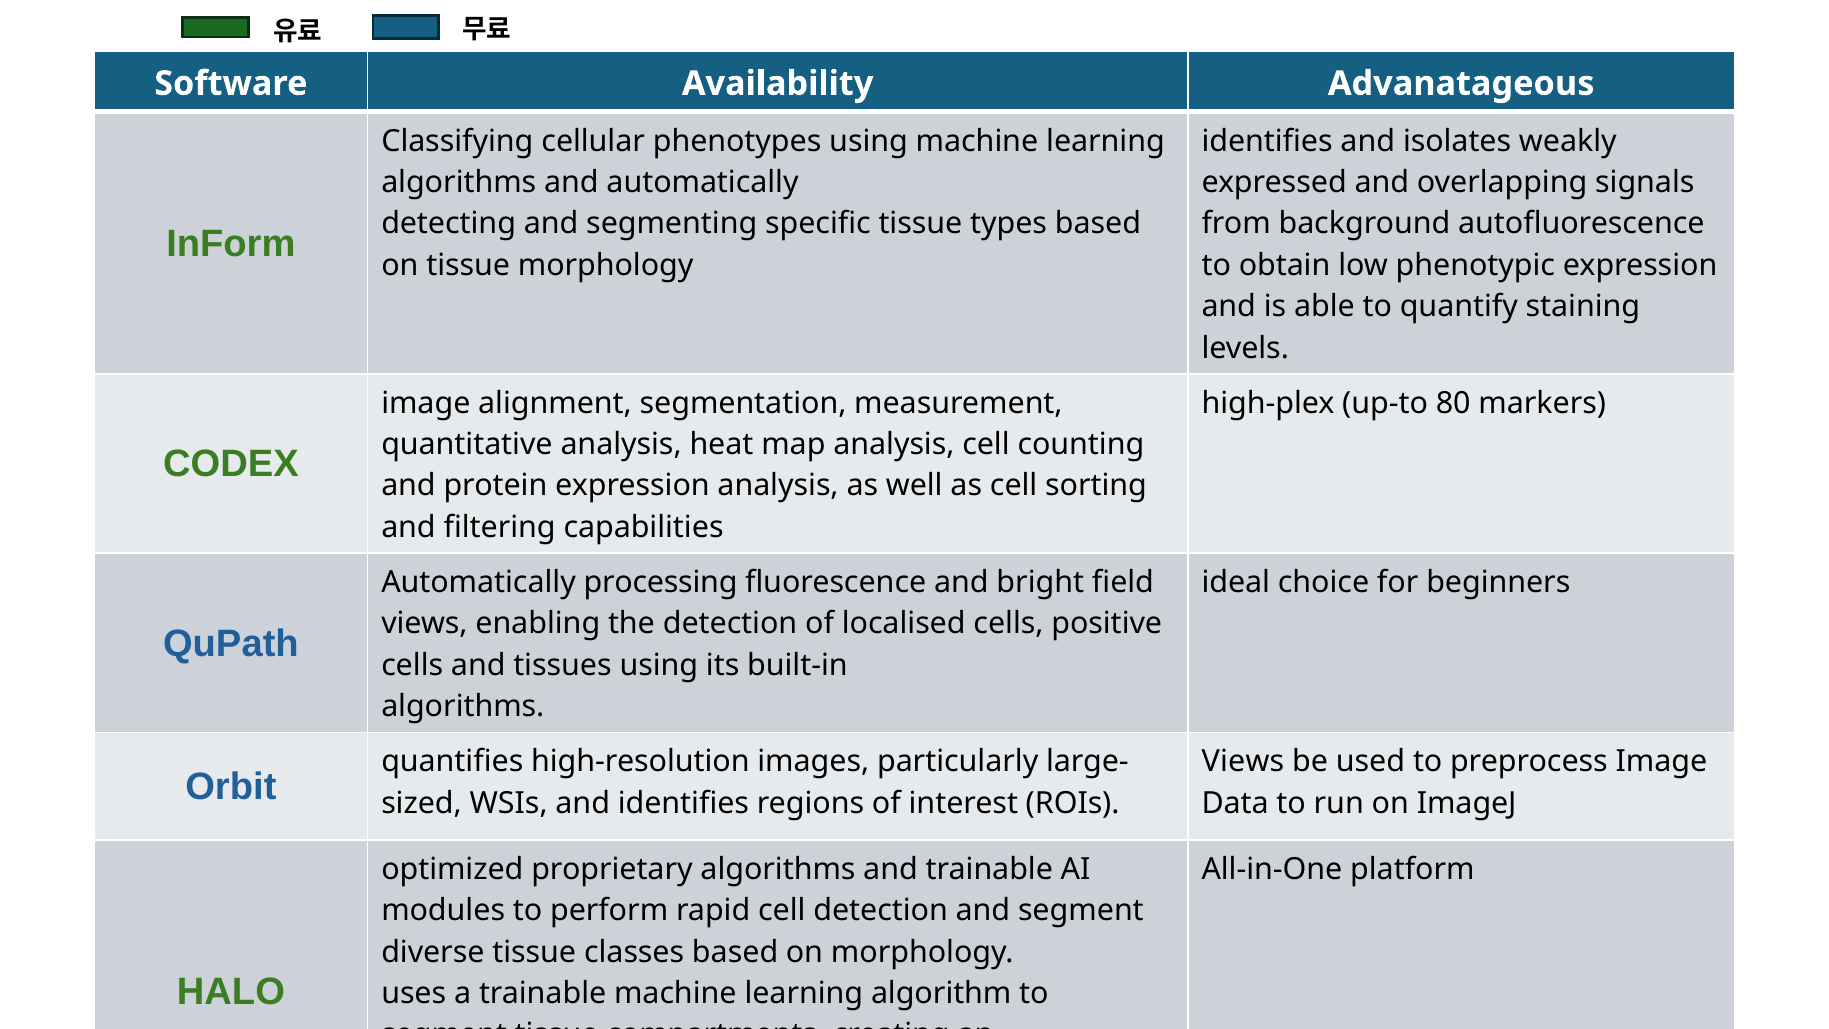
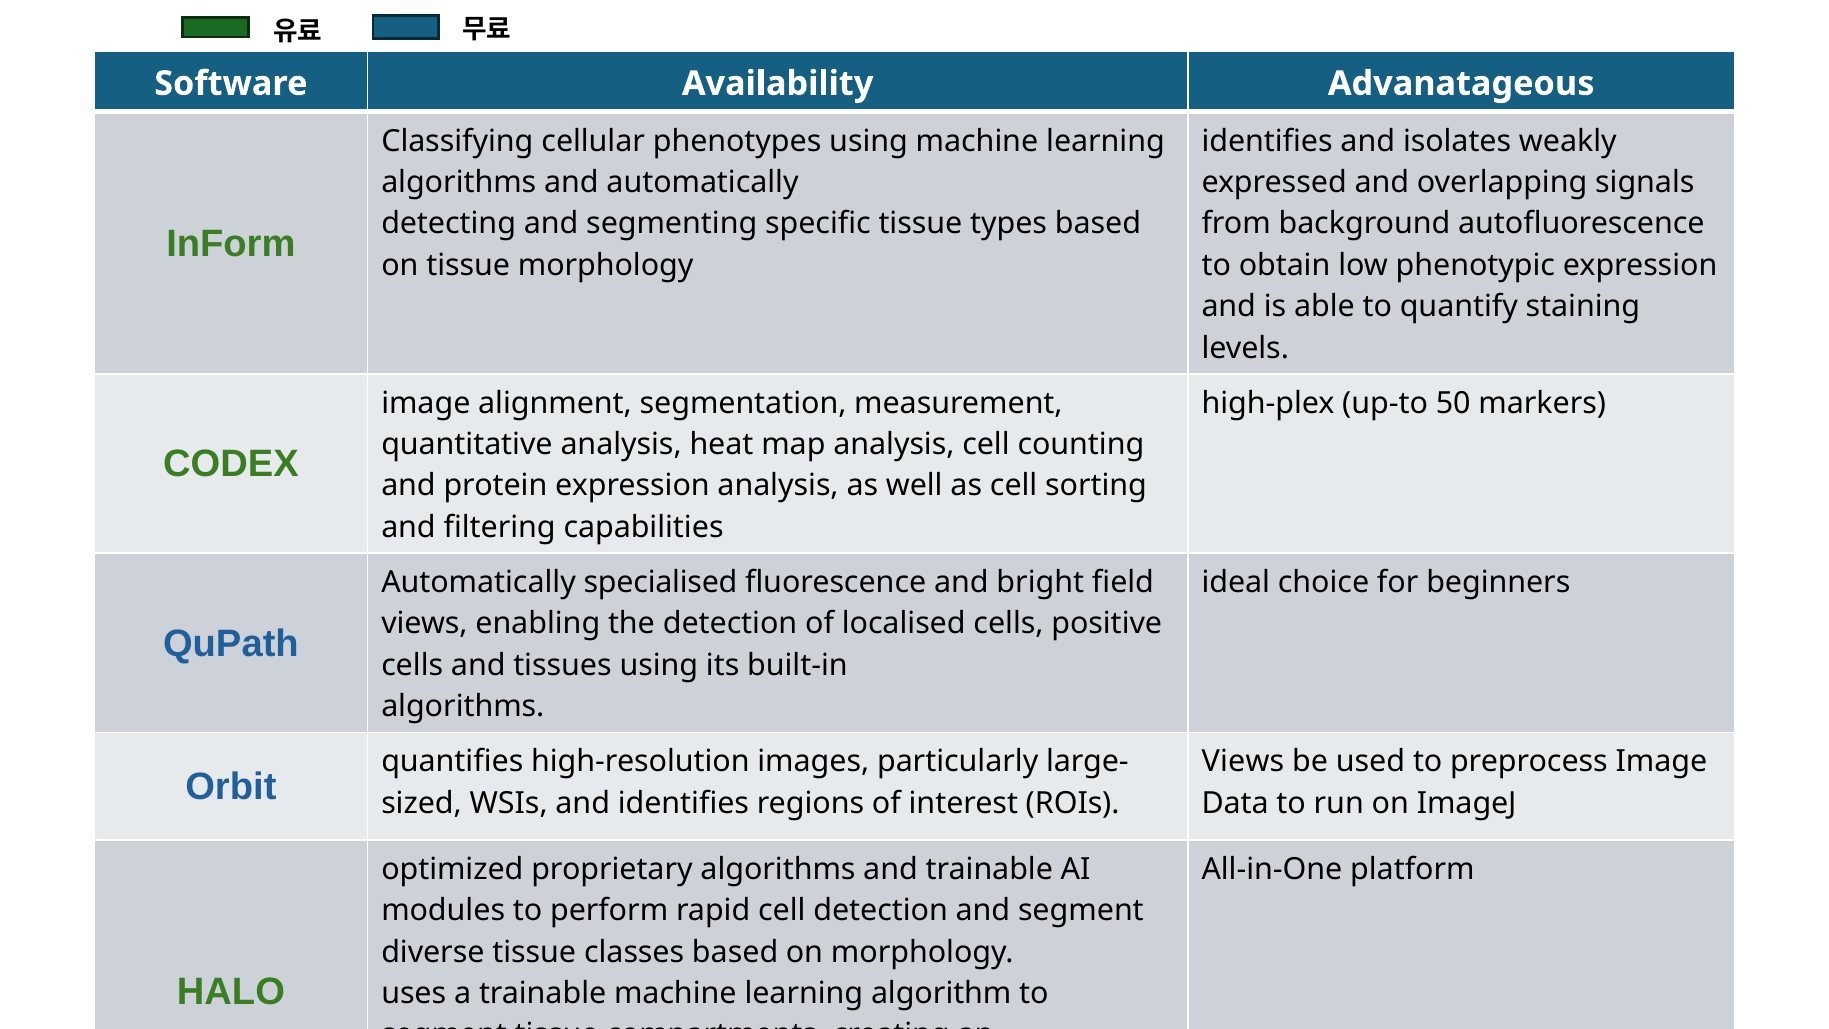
80: 80 -> 50 (1453, 403)
Automatically processing: processing -> specialised (661, 582)
